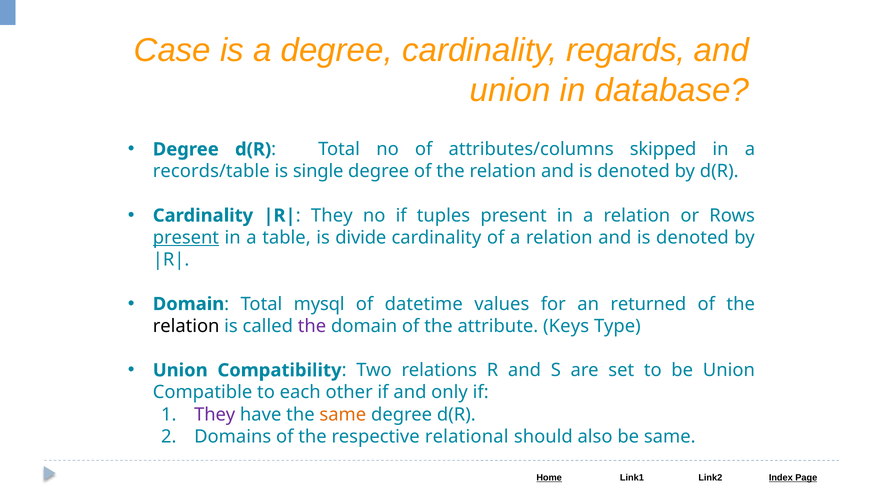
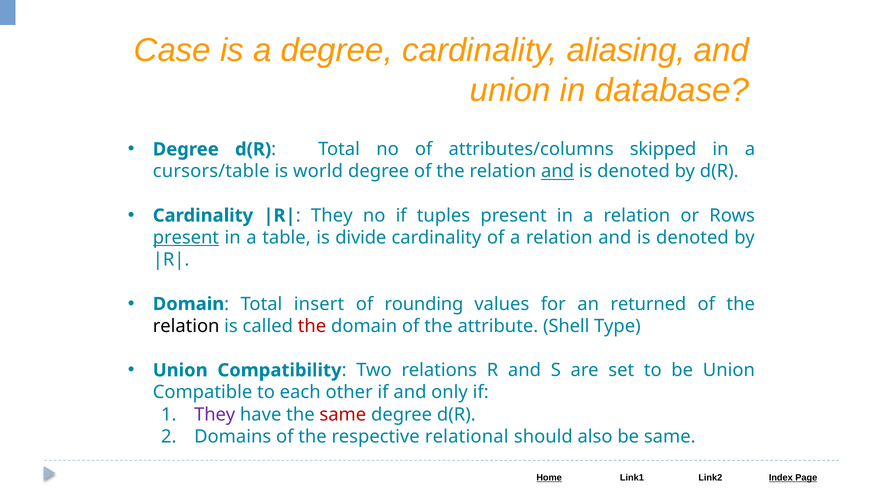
regards: regards -> aliasing (626, 50)
records/table: records/table -> cursors/table (211, 171)
single: single -> world (318, 171)
and underline: none -> present (558, 171)
mysql: mysql -> insert (319, 304)
datetime: datetime -> rounding (424, 304)
the colour: purple -> red (312, 326)
Keys: Keys -> Shell (566, 326)
same colour: orange -> red (343, 414)
